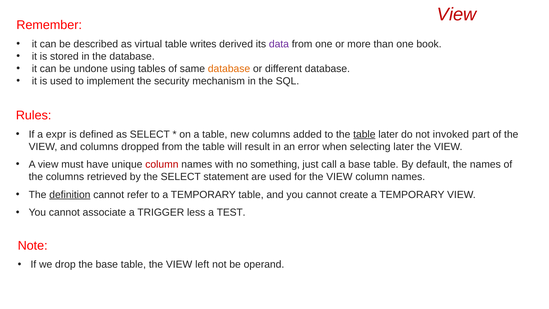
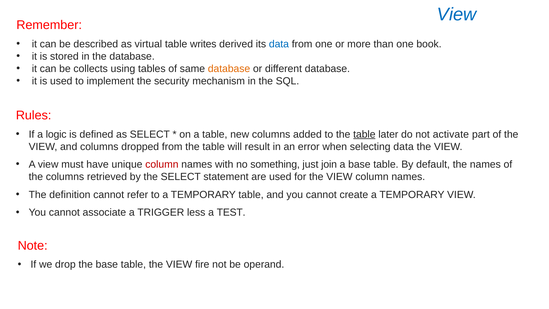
View colour: red -> blue (457, 14)
data colour: purple -> blue (279, 44)
undone: undone -> collects (91, 69)
expr: expr -> logic (56, 134)
invoked: invoked -> activate (451, 134)
selecting later: later -> data (404, 147)
call: call -> join (329, 164)
definition underline: present -> none (70, 195)
left: left -> fire (202, 264)
